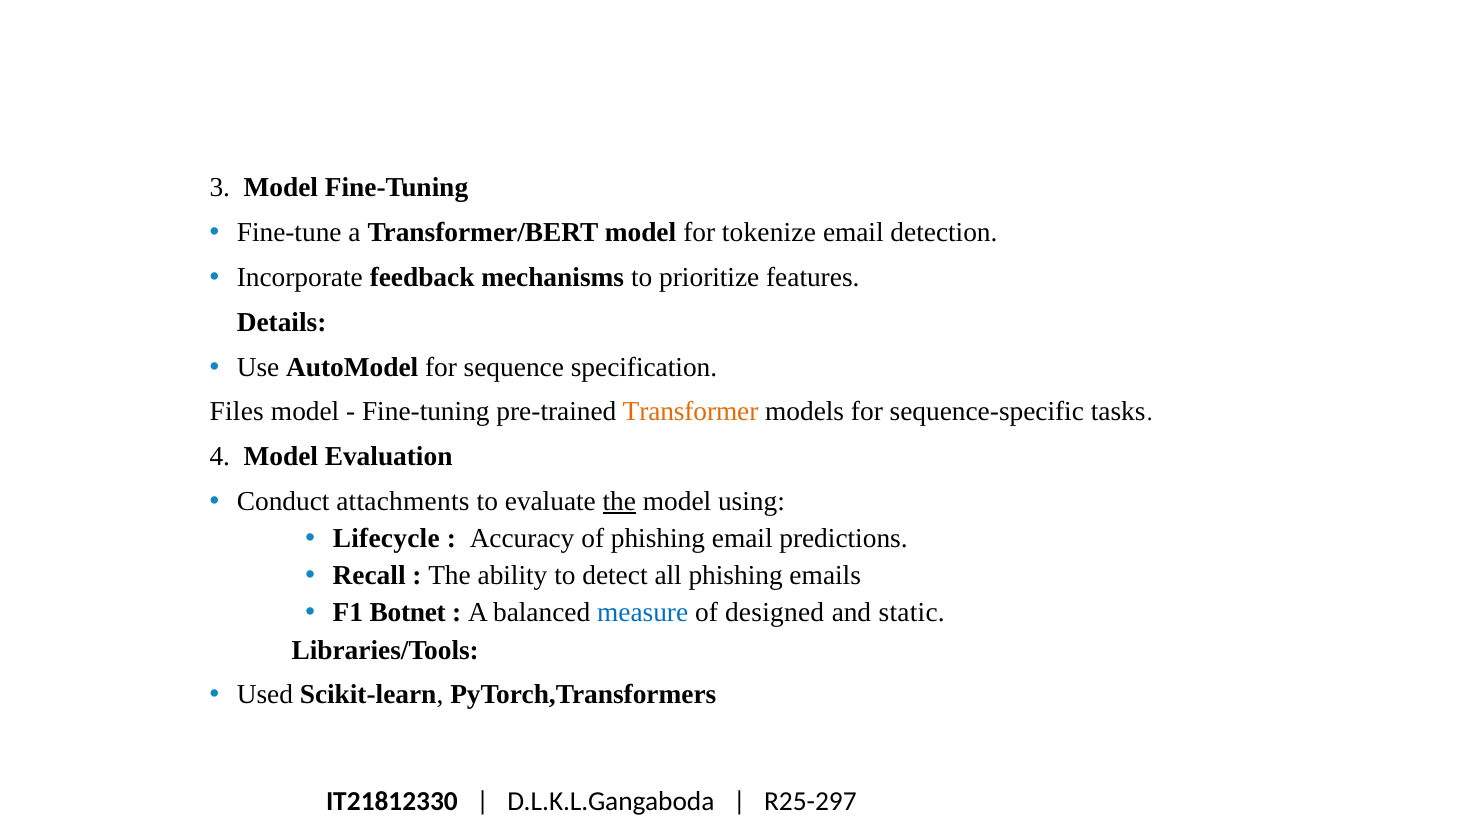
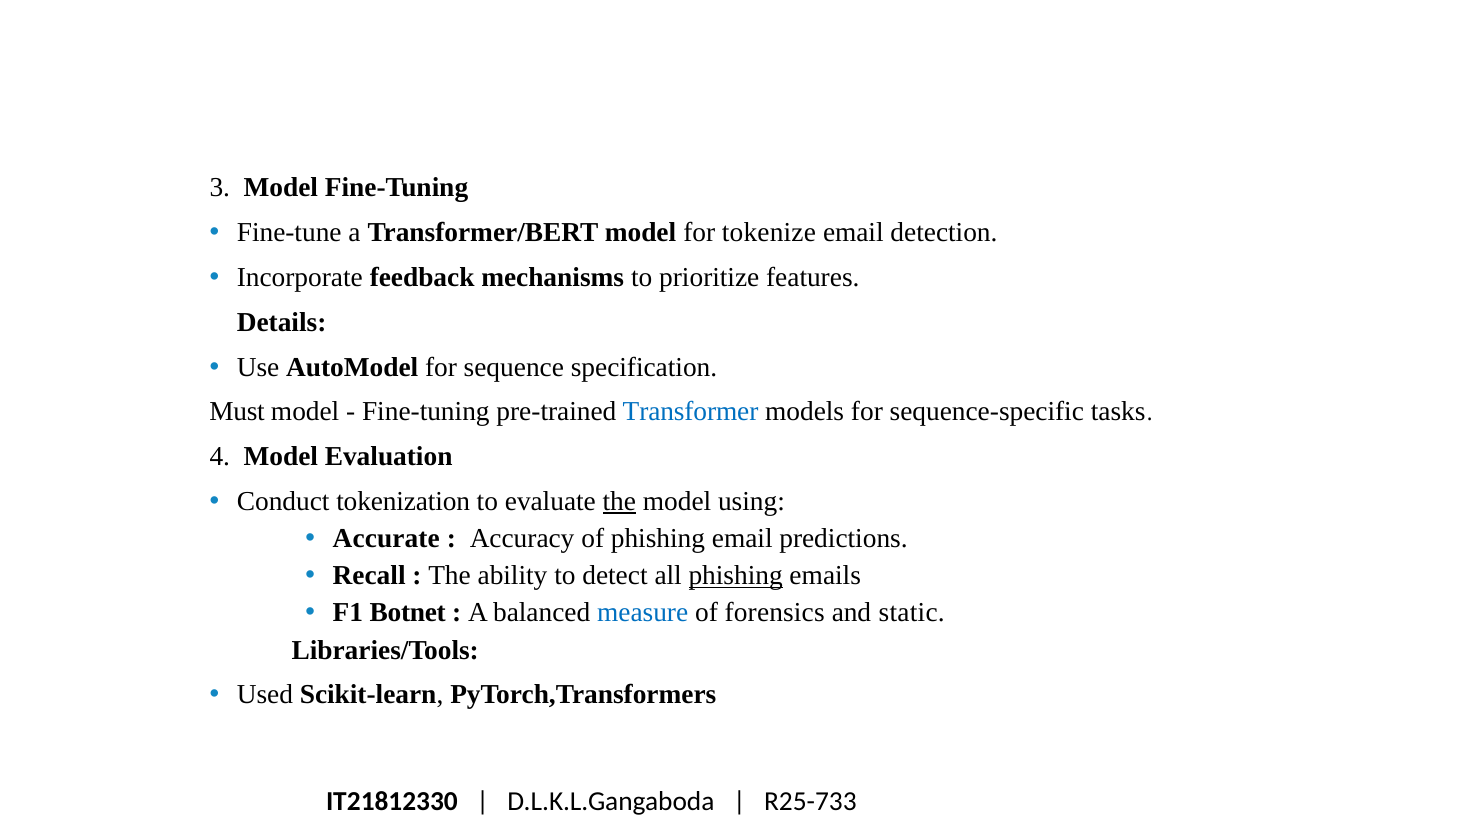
Files: Files -> Must (237, 412)
Transformer colour: orange -> blue (691, 412)
attachments: attachments -> tokenization (403, 502)
Lifecycle: Lifecycle -> Accurate (386, 539)
phishing underline: none -> present (736, 576)
designed: designed -> forensics (775, 613)
R25-297: R25-297 -> R25-733 (810, 801)
